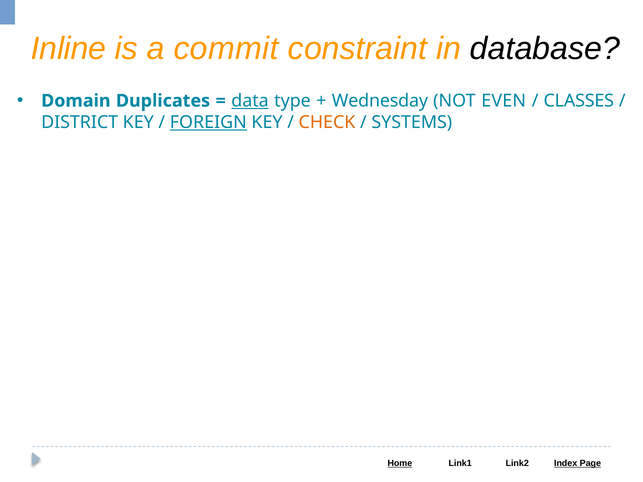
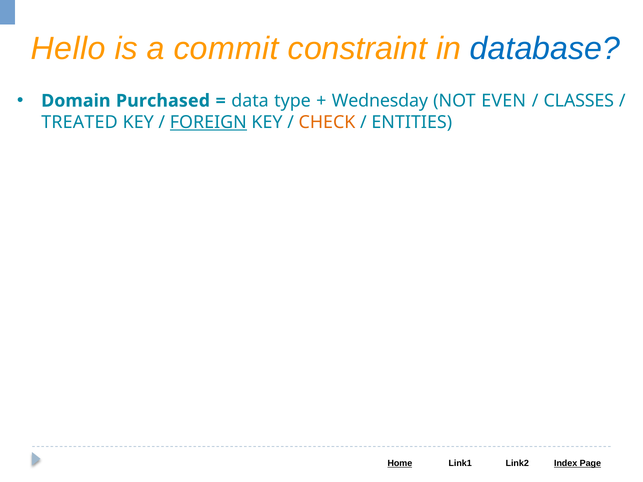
Inline: Inline -> Hello (68, 49)
database colour: black -> blue (545, 49)
Duplicates: Duplicates -> Purchased (163, 101)
data underline: present -> none (250, 101)
DISTRICT: DISTRICT -> TREATED (80, 122)
SYSTEMS: SYSTEMS -> ENTITIES (412, 122)
